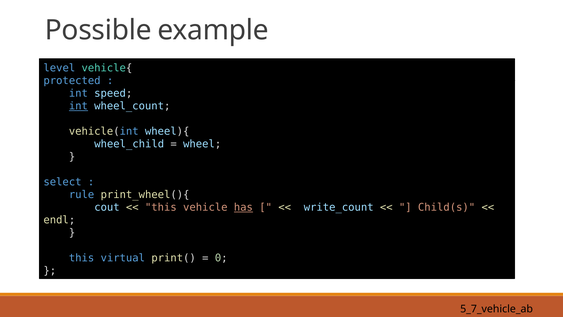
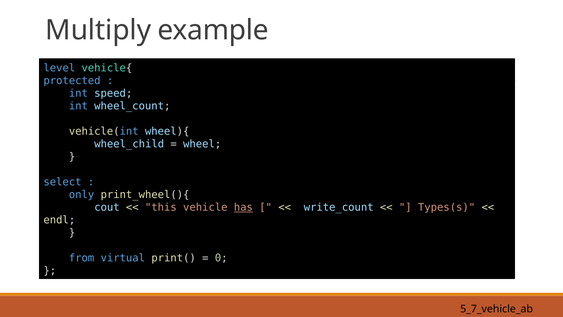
Possible: Possible -> Multiply (98, 30)
int underline: present -> none (78, 106)
rule: rule -> only (82, 195)
Child(s: Child(s -> Types(s (447, 207)
this: this -> from (82, 258)
